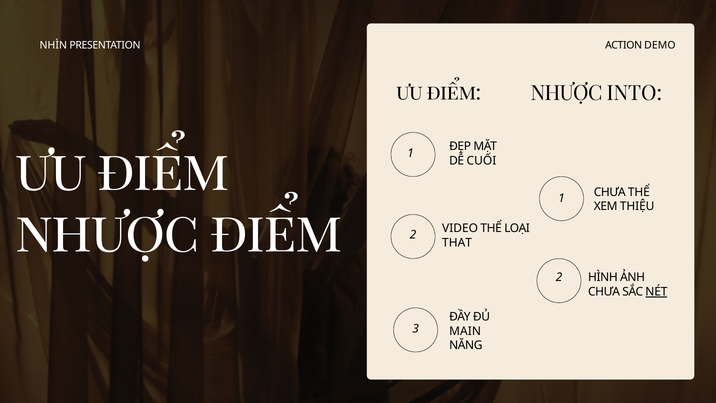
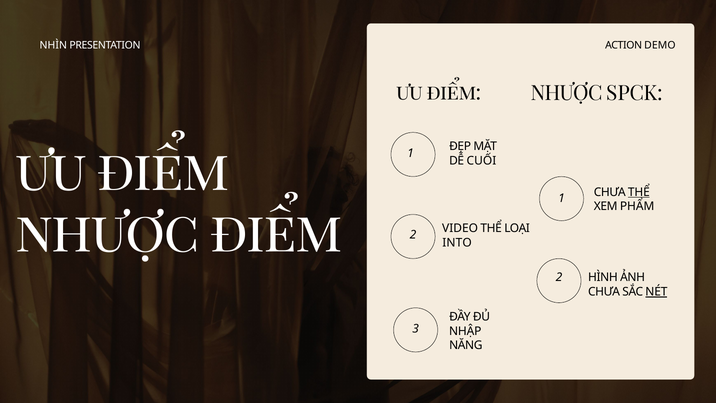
INTO: INTO -> SPCK (635, 93)
THỂ underline: none -> present (639, 192)
THIỆU: THIỆU -> PHẨM (637, 206)
THAT: THAT -> INTO (457, 243)
MAIN: MAIN -> NHẬP (465, 331)
